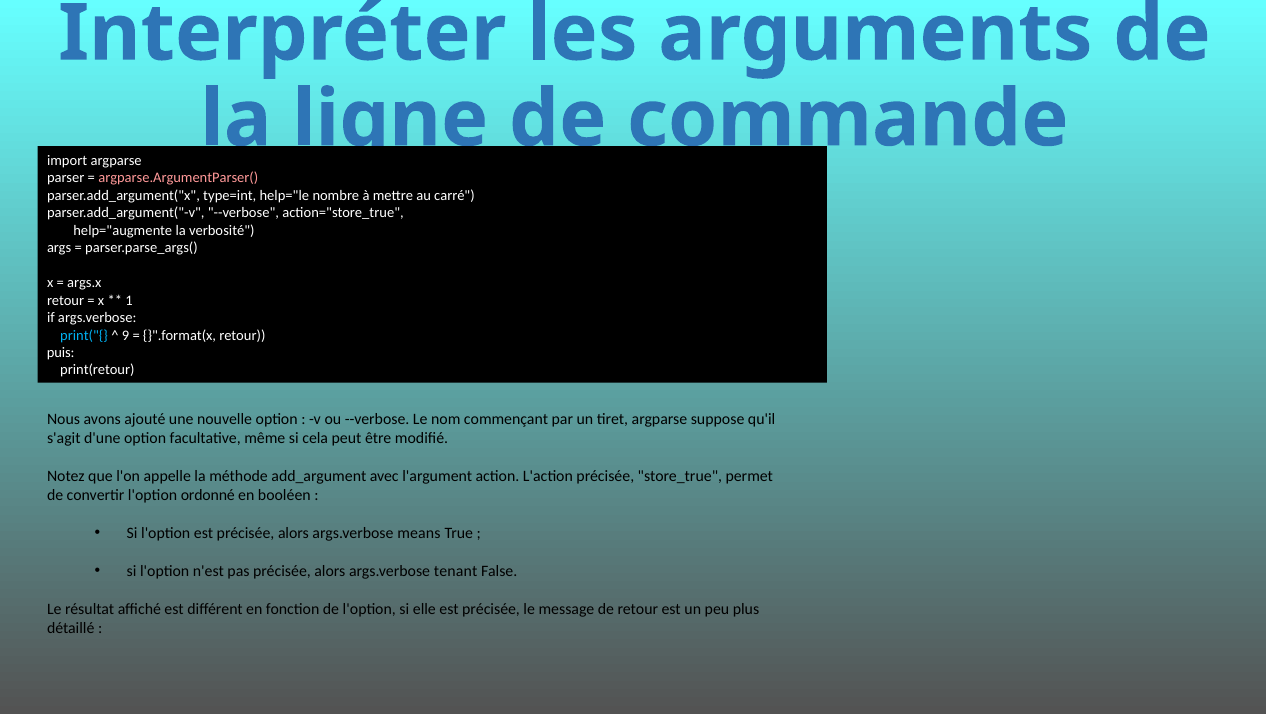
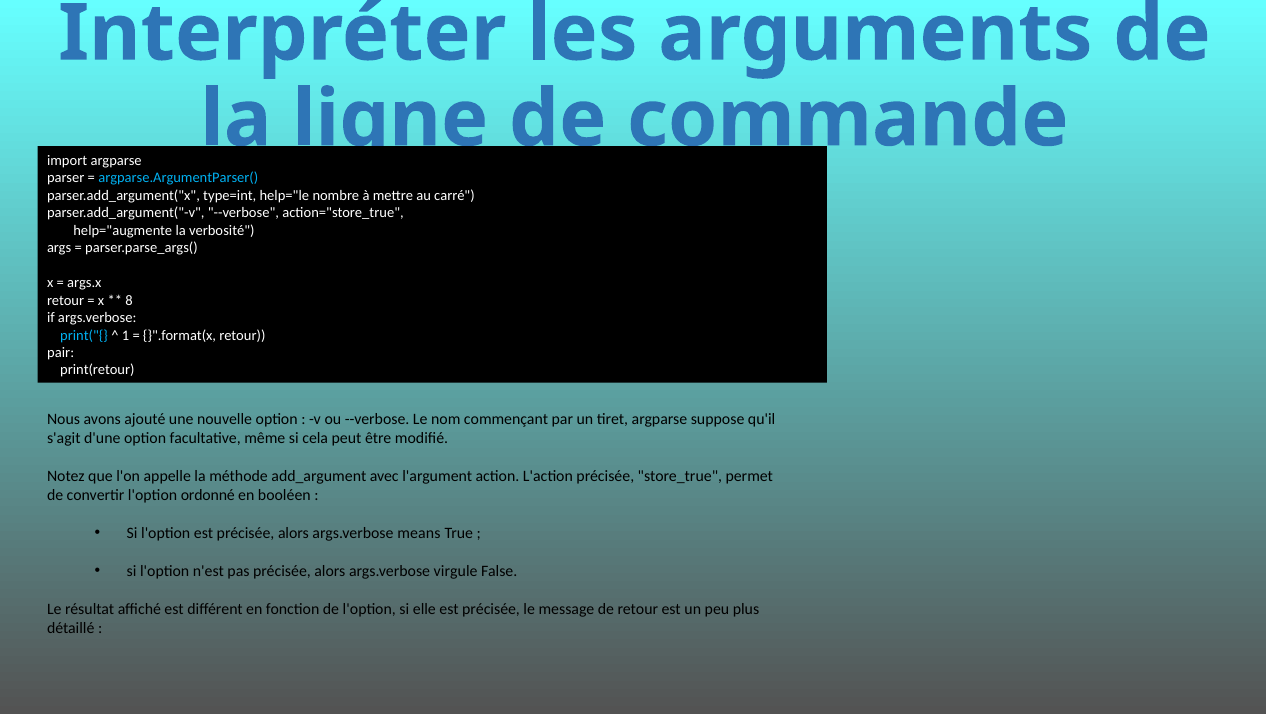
argparse.ArgumentParser( colour: pink -> light blue (178, 178)
1: 1 -> 8 (129, 300)
9: 9 -> 1 (125, 335)
puis: puis -> pair (61, 353)
tenant: tenant -> virgule (456, 571)
